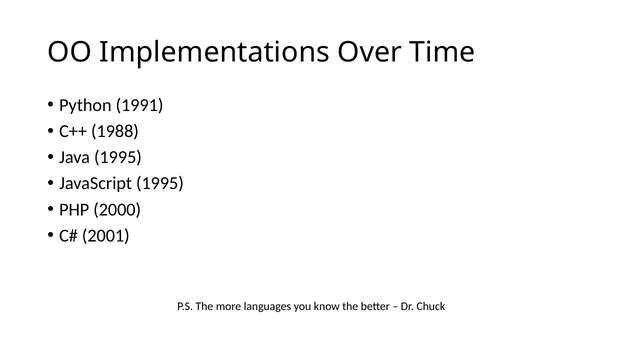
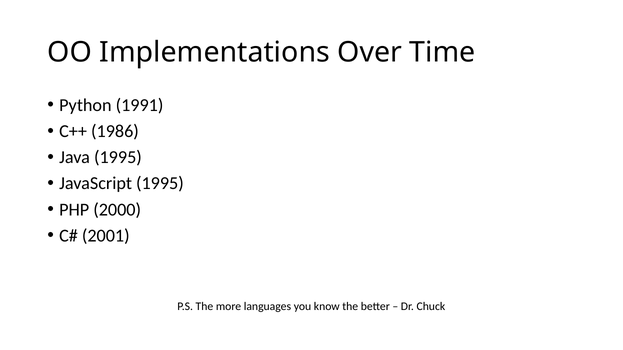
1988: 1988 -> 1986 (115, 131)
